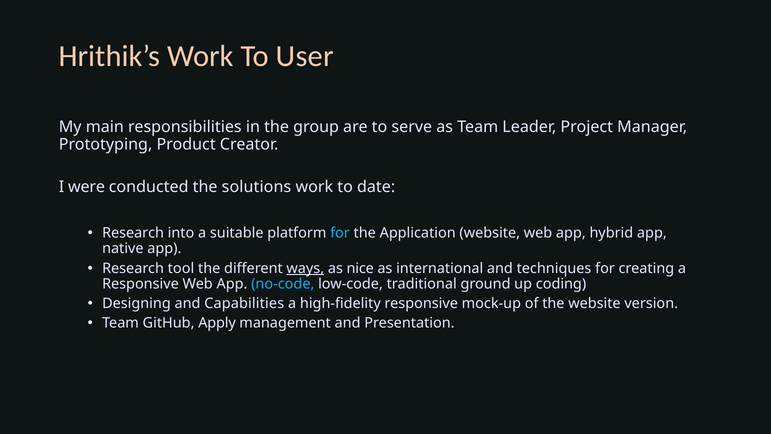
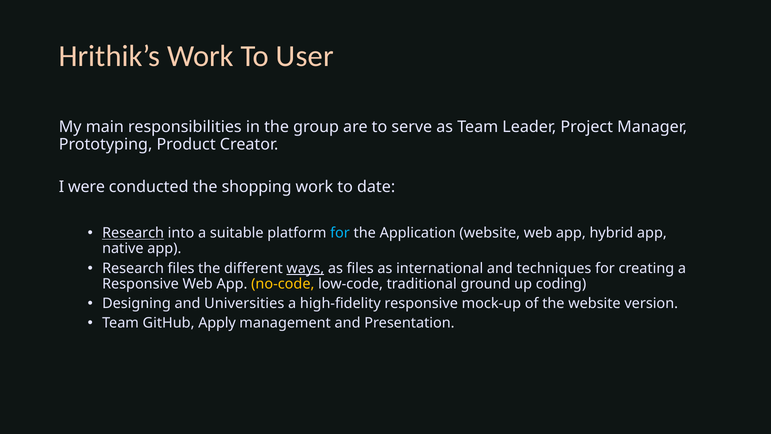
solutions: solutions -> shopping (257, 187)
Research underline: none -> present (133, 233)
Research tool: tool -> files (181, 268)
as nice: nice -> files (360, 268)
no-code colour: light blue -> yellow (283, 284)
Capabilities: Capabilities -> Universities (244, 303)
